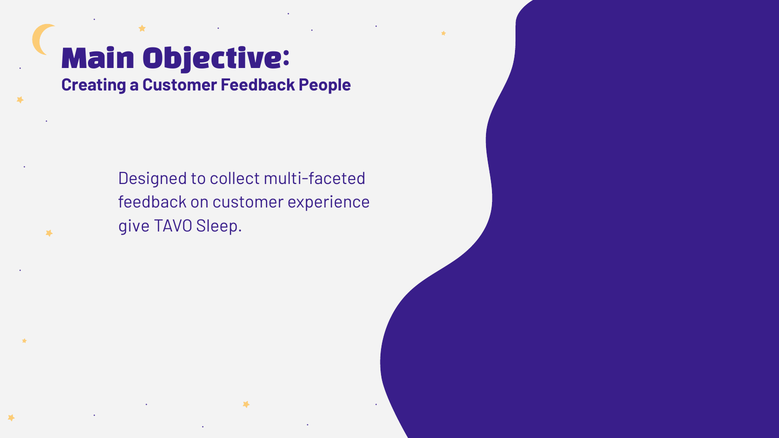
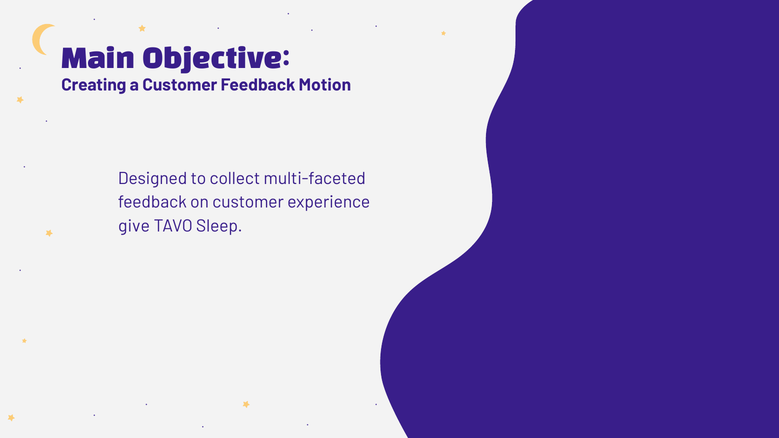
People: People -> Motion (325, 85)
